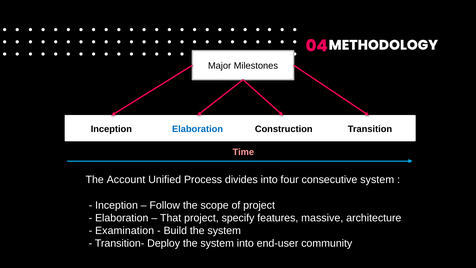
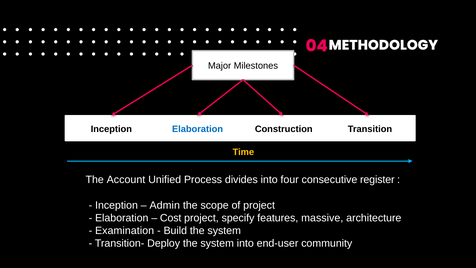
Time colour: pink -> yellow (243, 152)
consecutive system: system -> register (377, 180)
Follow: Follow -> Admin (165, 205)
That: That -> Cost (171, 218)
